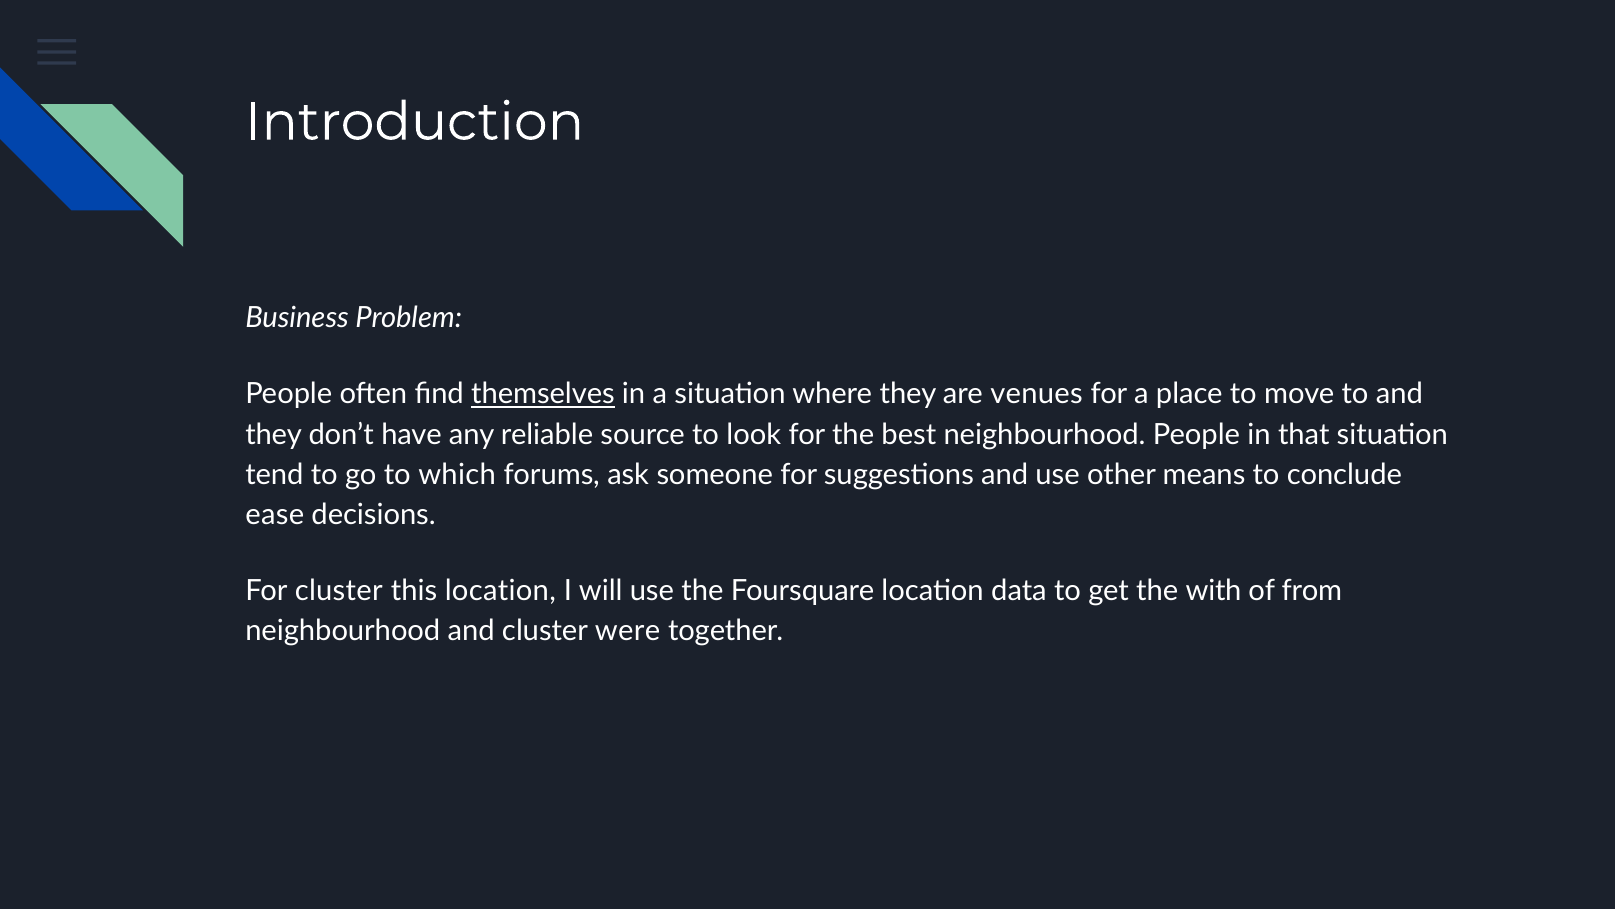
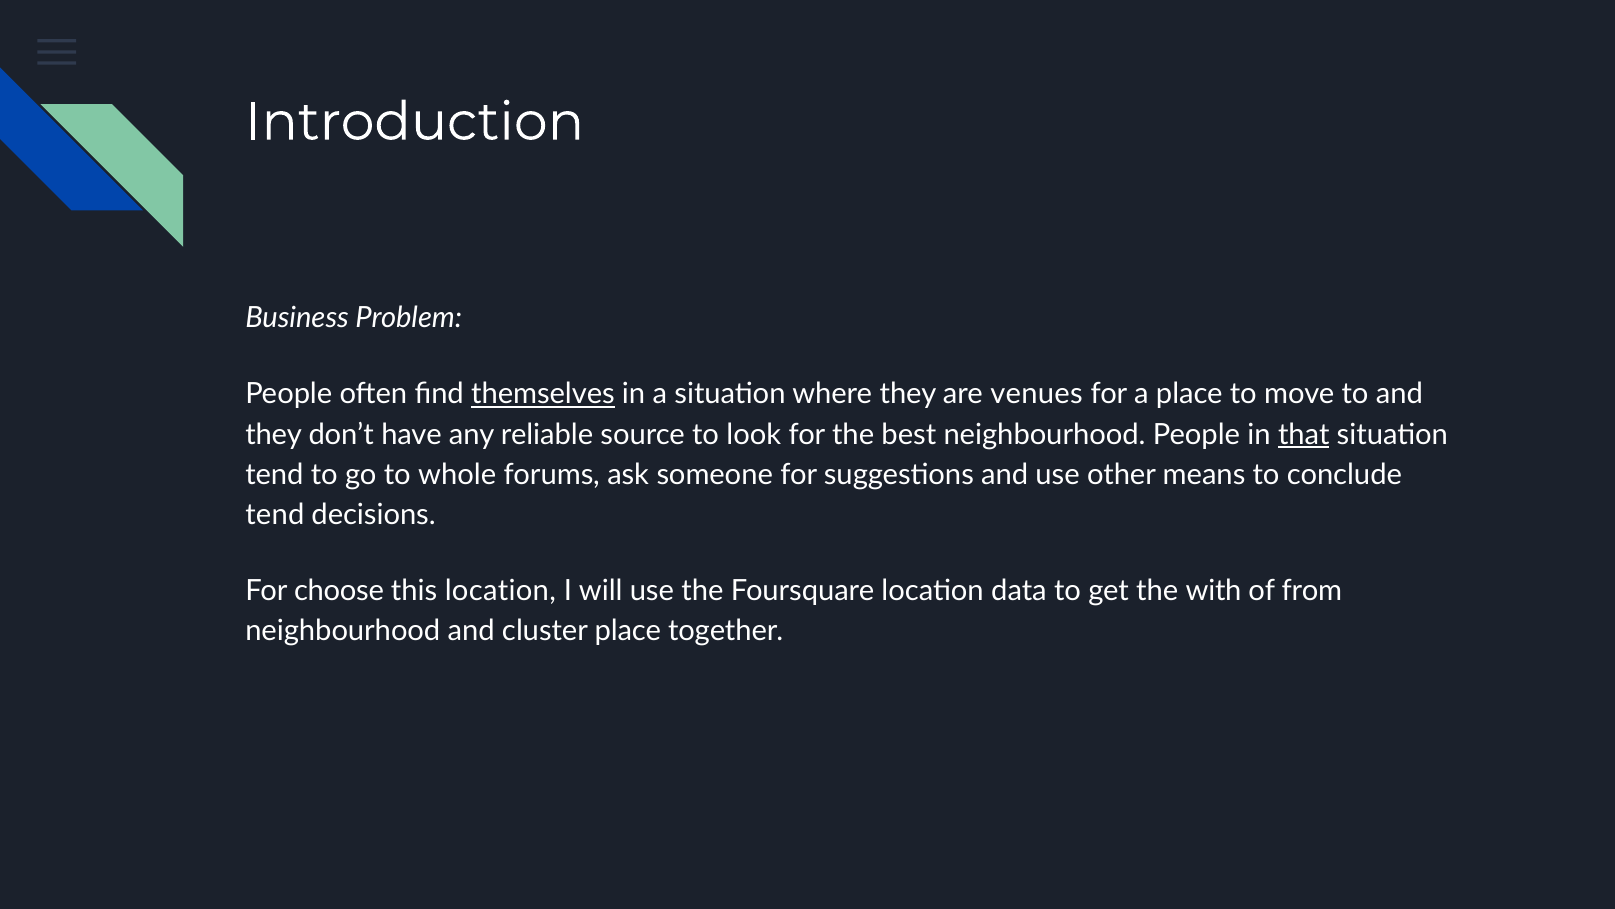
that underline: none -> present (1304, 434)
which: which -> whole (457, 474)
ease: ease -> tend (275, 515)
For cluster: cluster -> choose (339, 591)
cluster were: were -> place (628, 631)
